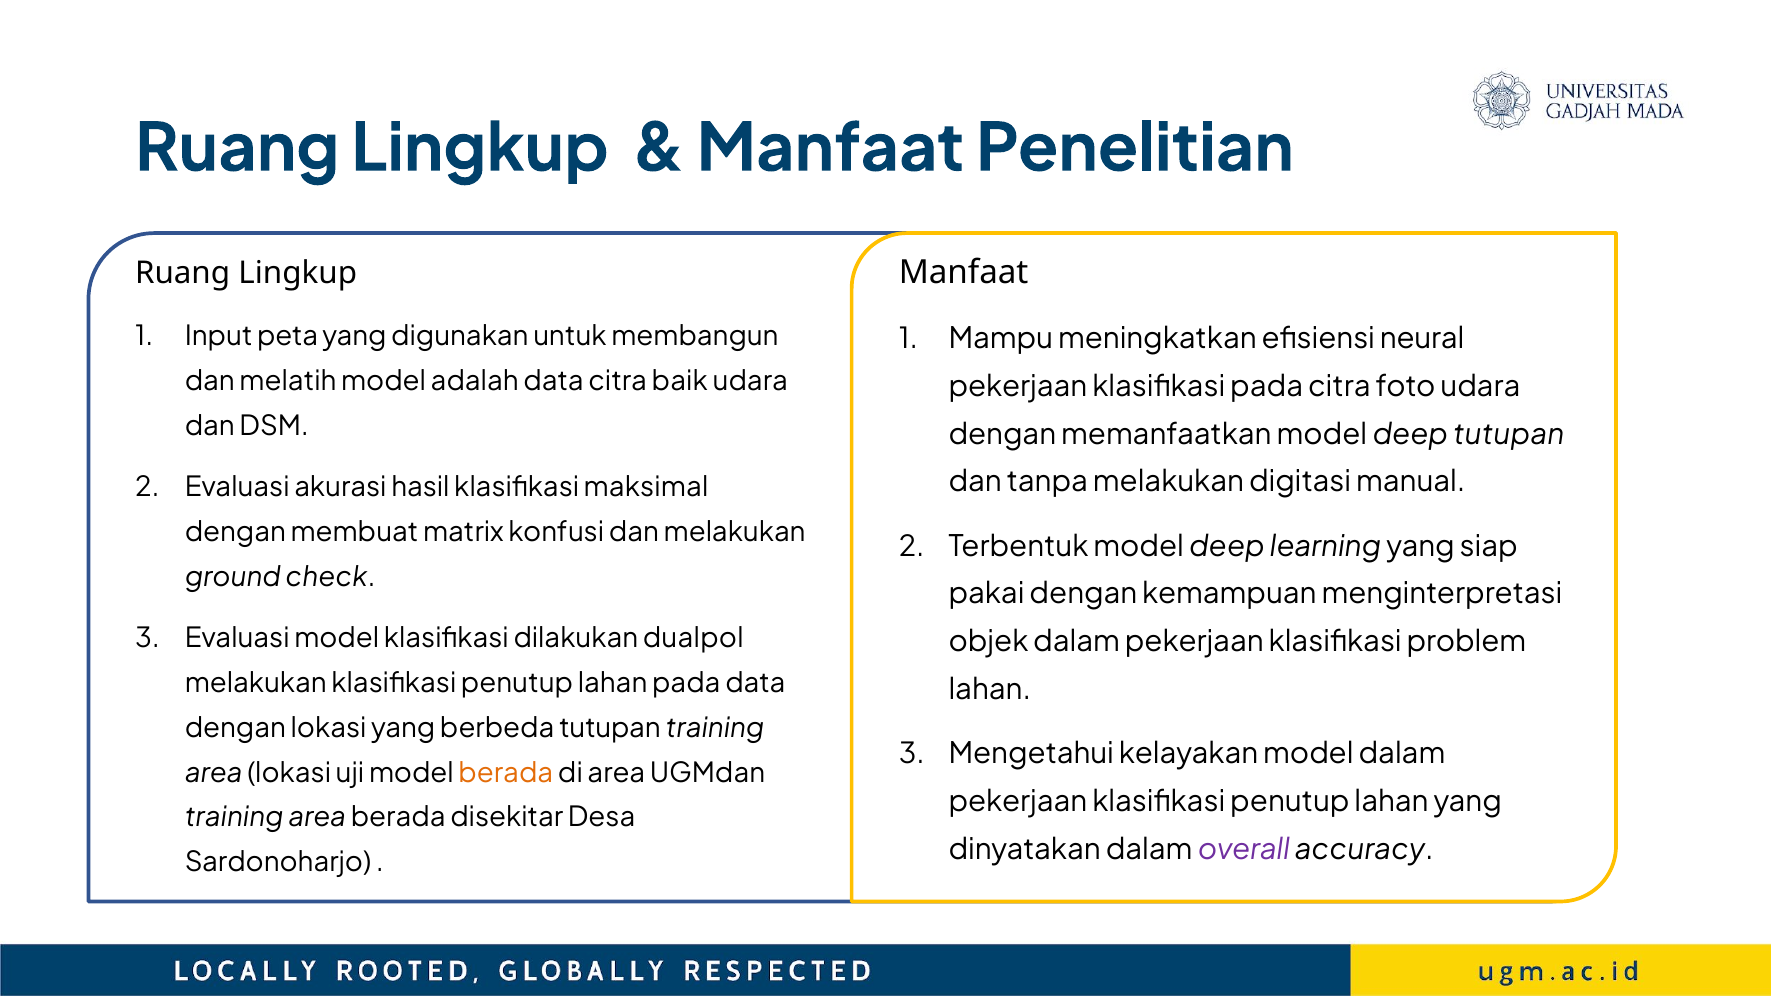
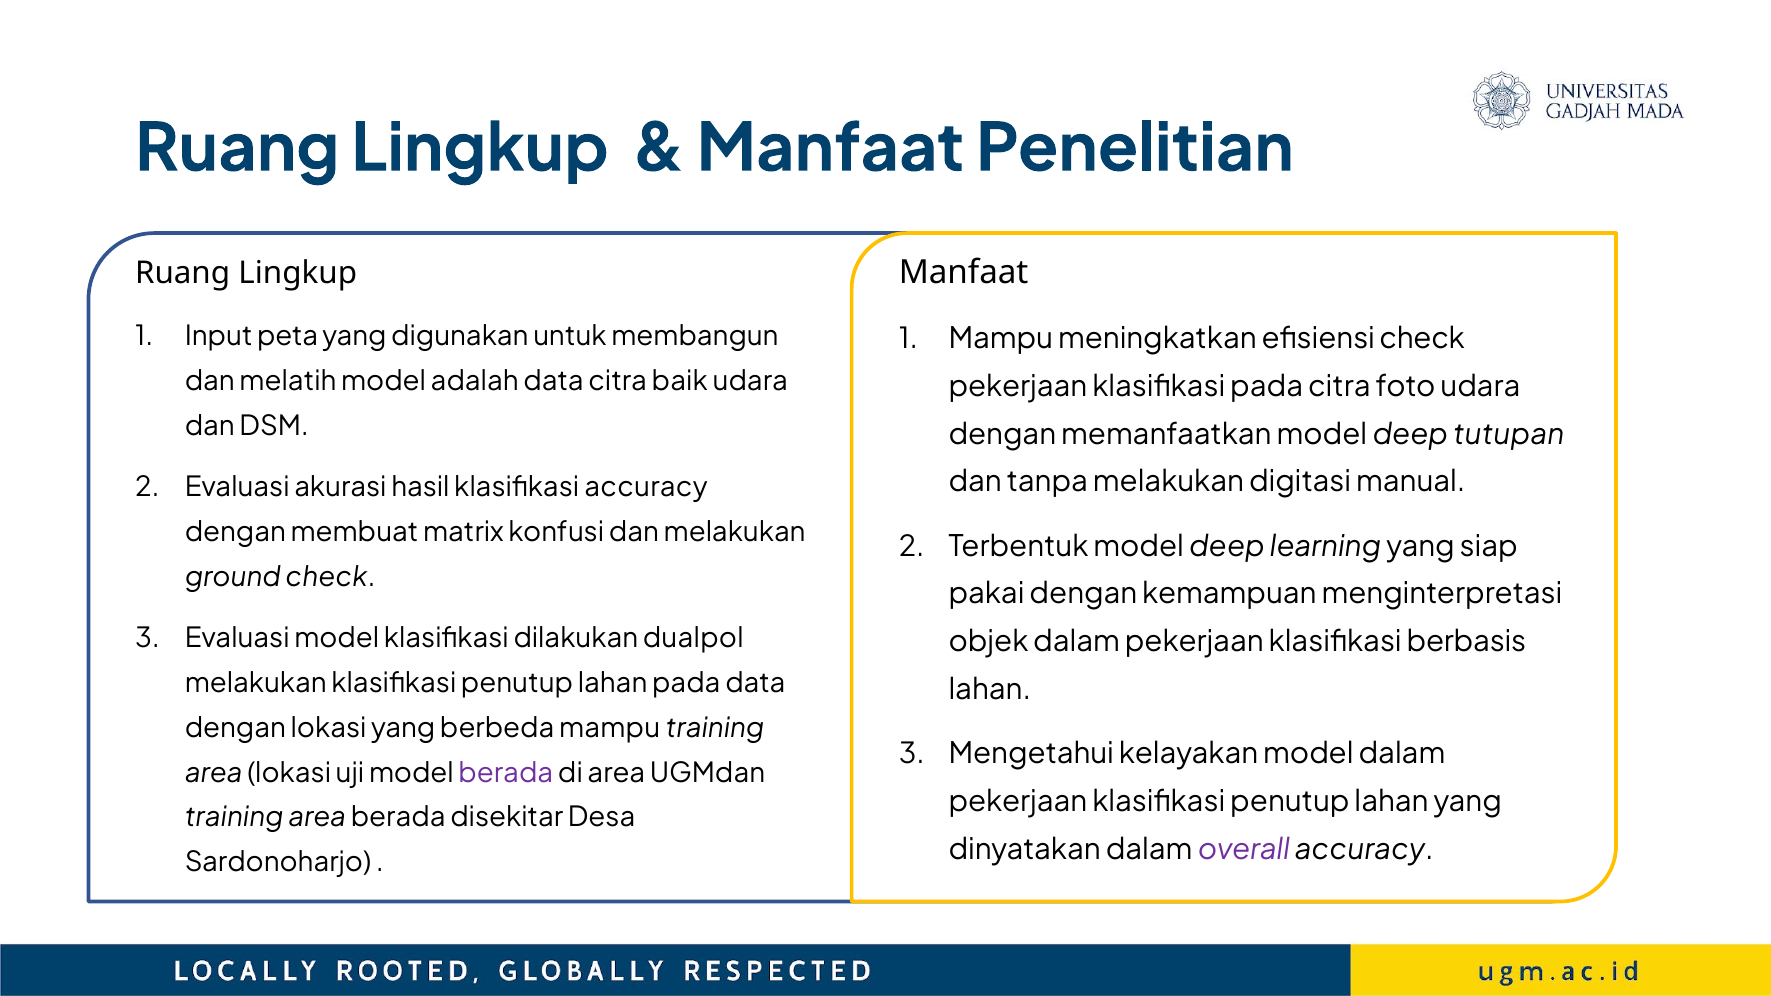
efisiensi neural: neural -> check (1422, 339)
klasifikasi maksimal: maksimal -> accuracy (646, 488)
problem: problem -> berbasis (1466, 642)
berbeda tutupan: tutupan -> mampu (610, 728)
berada colour: orange -> purple (506, 773)
